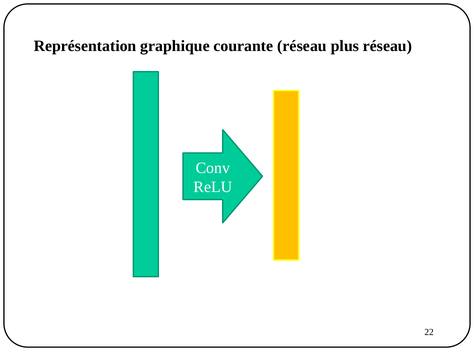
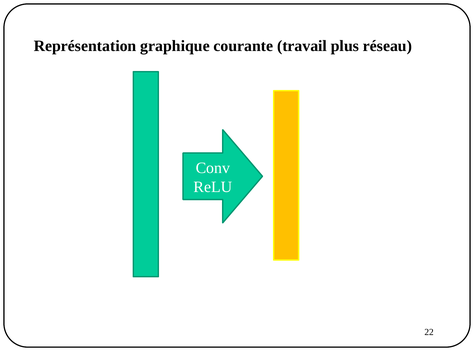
courante réseau: réseau -> travail (302, 46)
